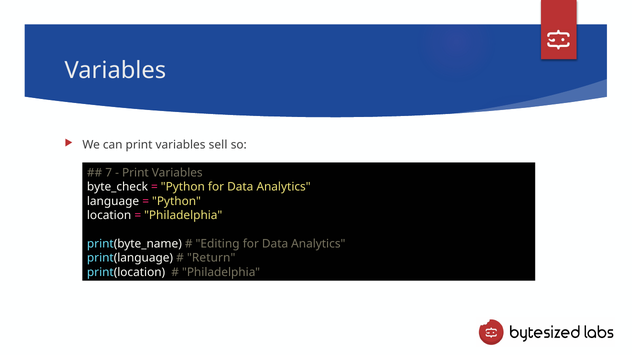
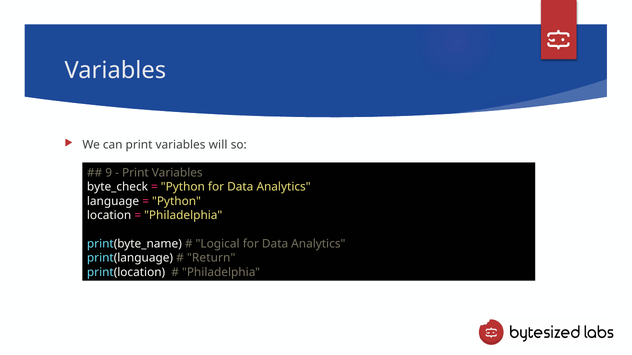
sell: sell -> will (218, 145)
7: 7 -> 9 (109, 173)
Editing: Editing -> Logical (218, 244)
